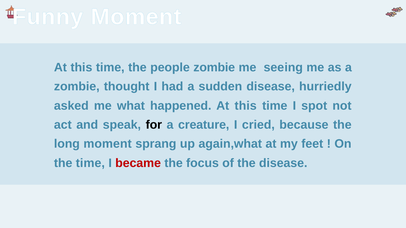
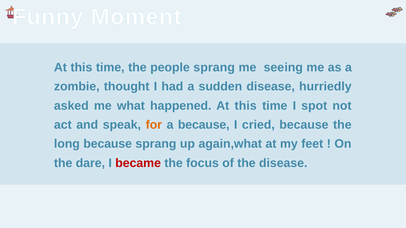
people zombie: zombie -> sprang (214, 68)
for colour: black -> orange (154, 125)
a creature: creature -> because (204, 125)
long moment: moment -> because (108, 144)
the time: time -> dare (90, 163)
